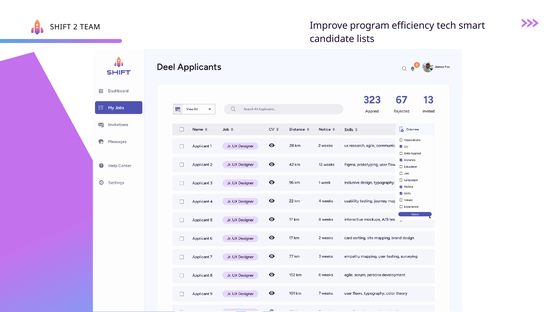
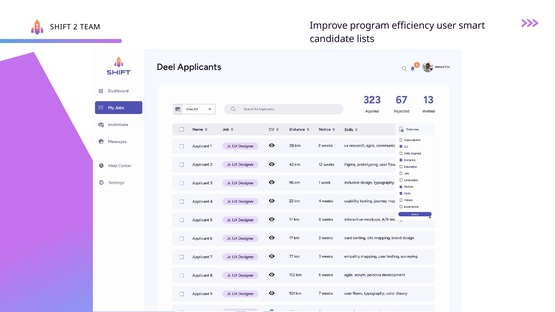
tech: tech -> user (446, 26)
